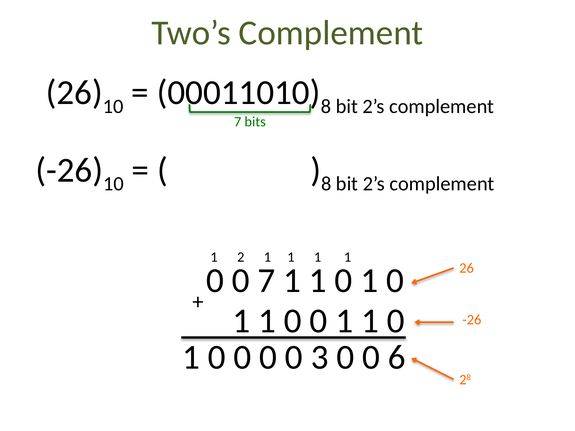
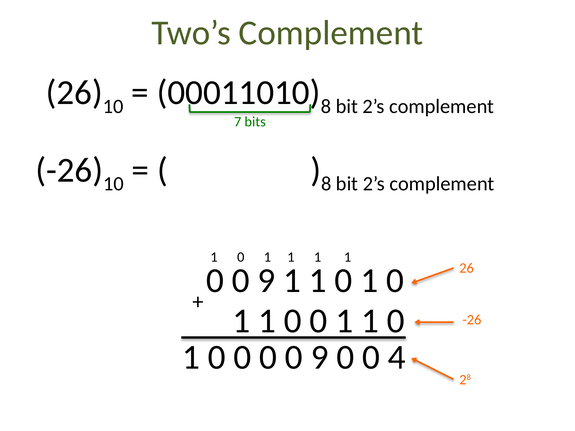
2: 2 -> 0 (241, 257)
7: 7 -> 9 (266, 281)
0 0 0 3: 3 -> 9 (320, 358)
6: 6 -> 4 (397, 358)
